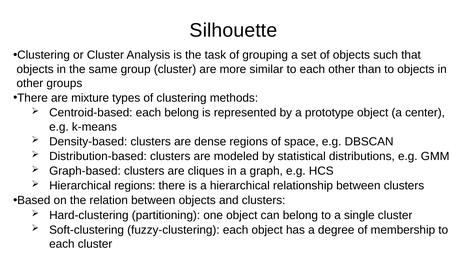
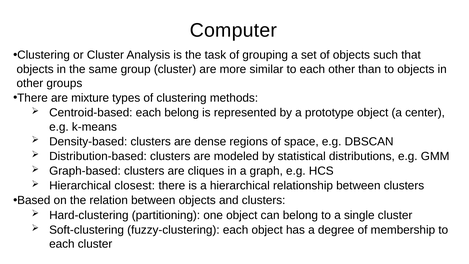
Silhouette: Silhouette -> Computer (233, 30)
Hierarchical regions: regions -> closest (135, 186)
